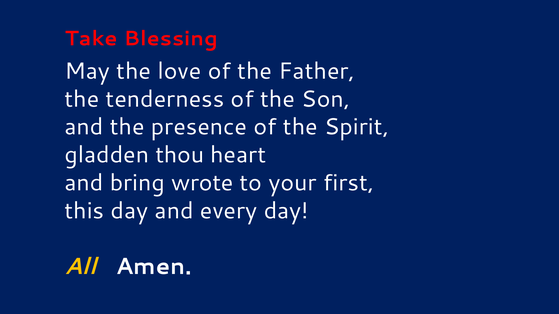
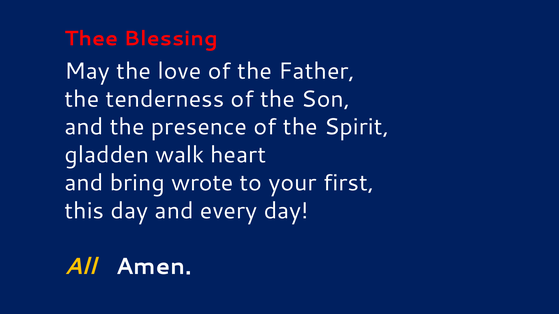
Take: Take -> Thee (91, 39)
thou: thou -> walk (180, 155)
